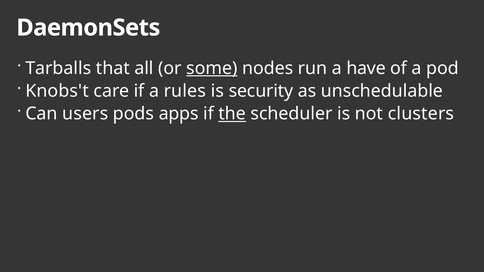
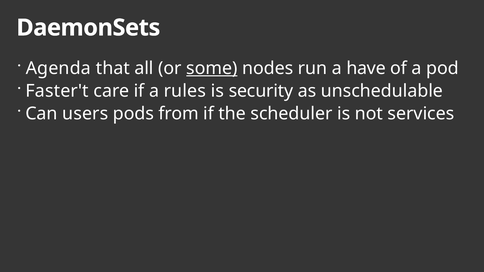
Tarballs: Tarballs -> Agenda (58, 68)
Knobs't: Knobs't -> Faster't (57, 91)
apps: apps -> from (179, 114)
the underline: present -> none (232, 114)
clusters: clusters -> services (421, 114)
